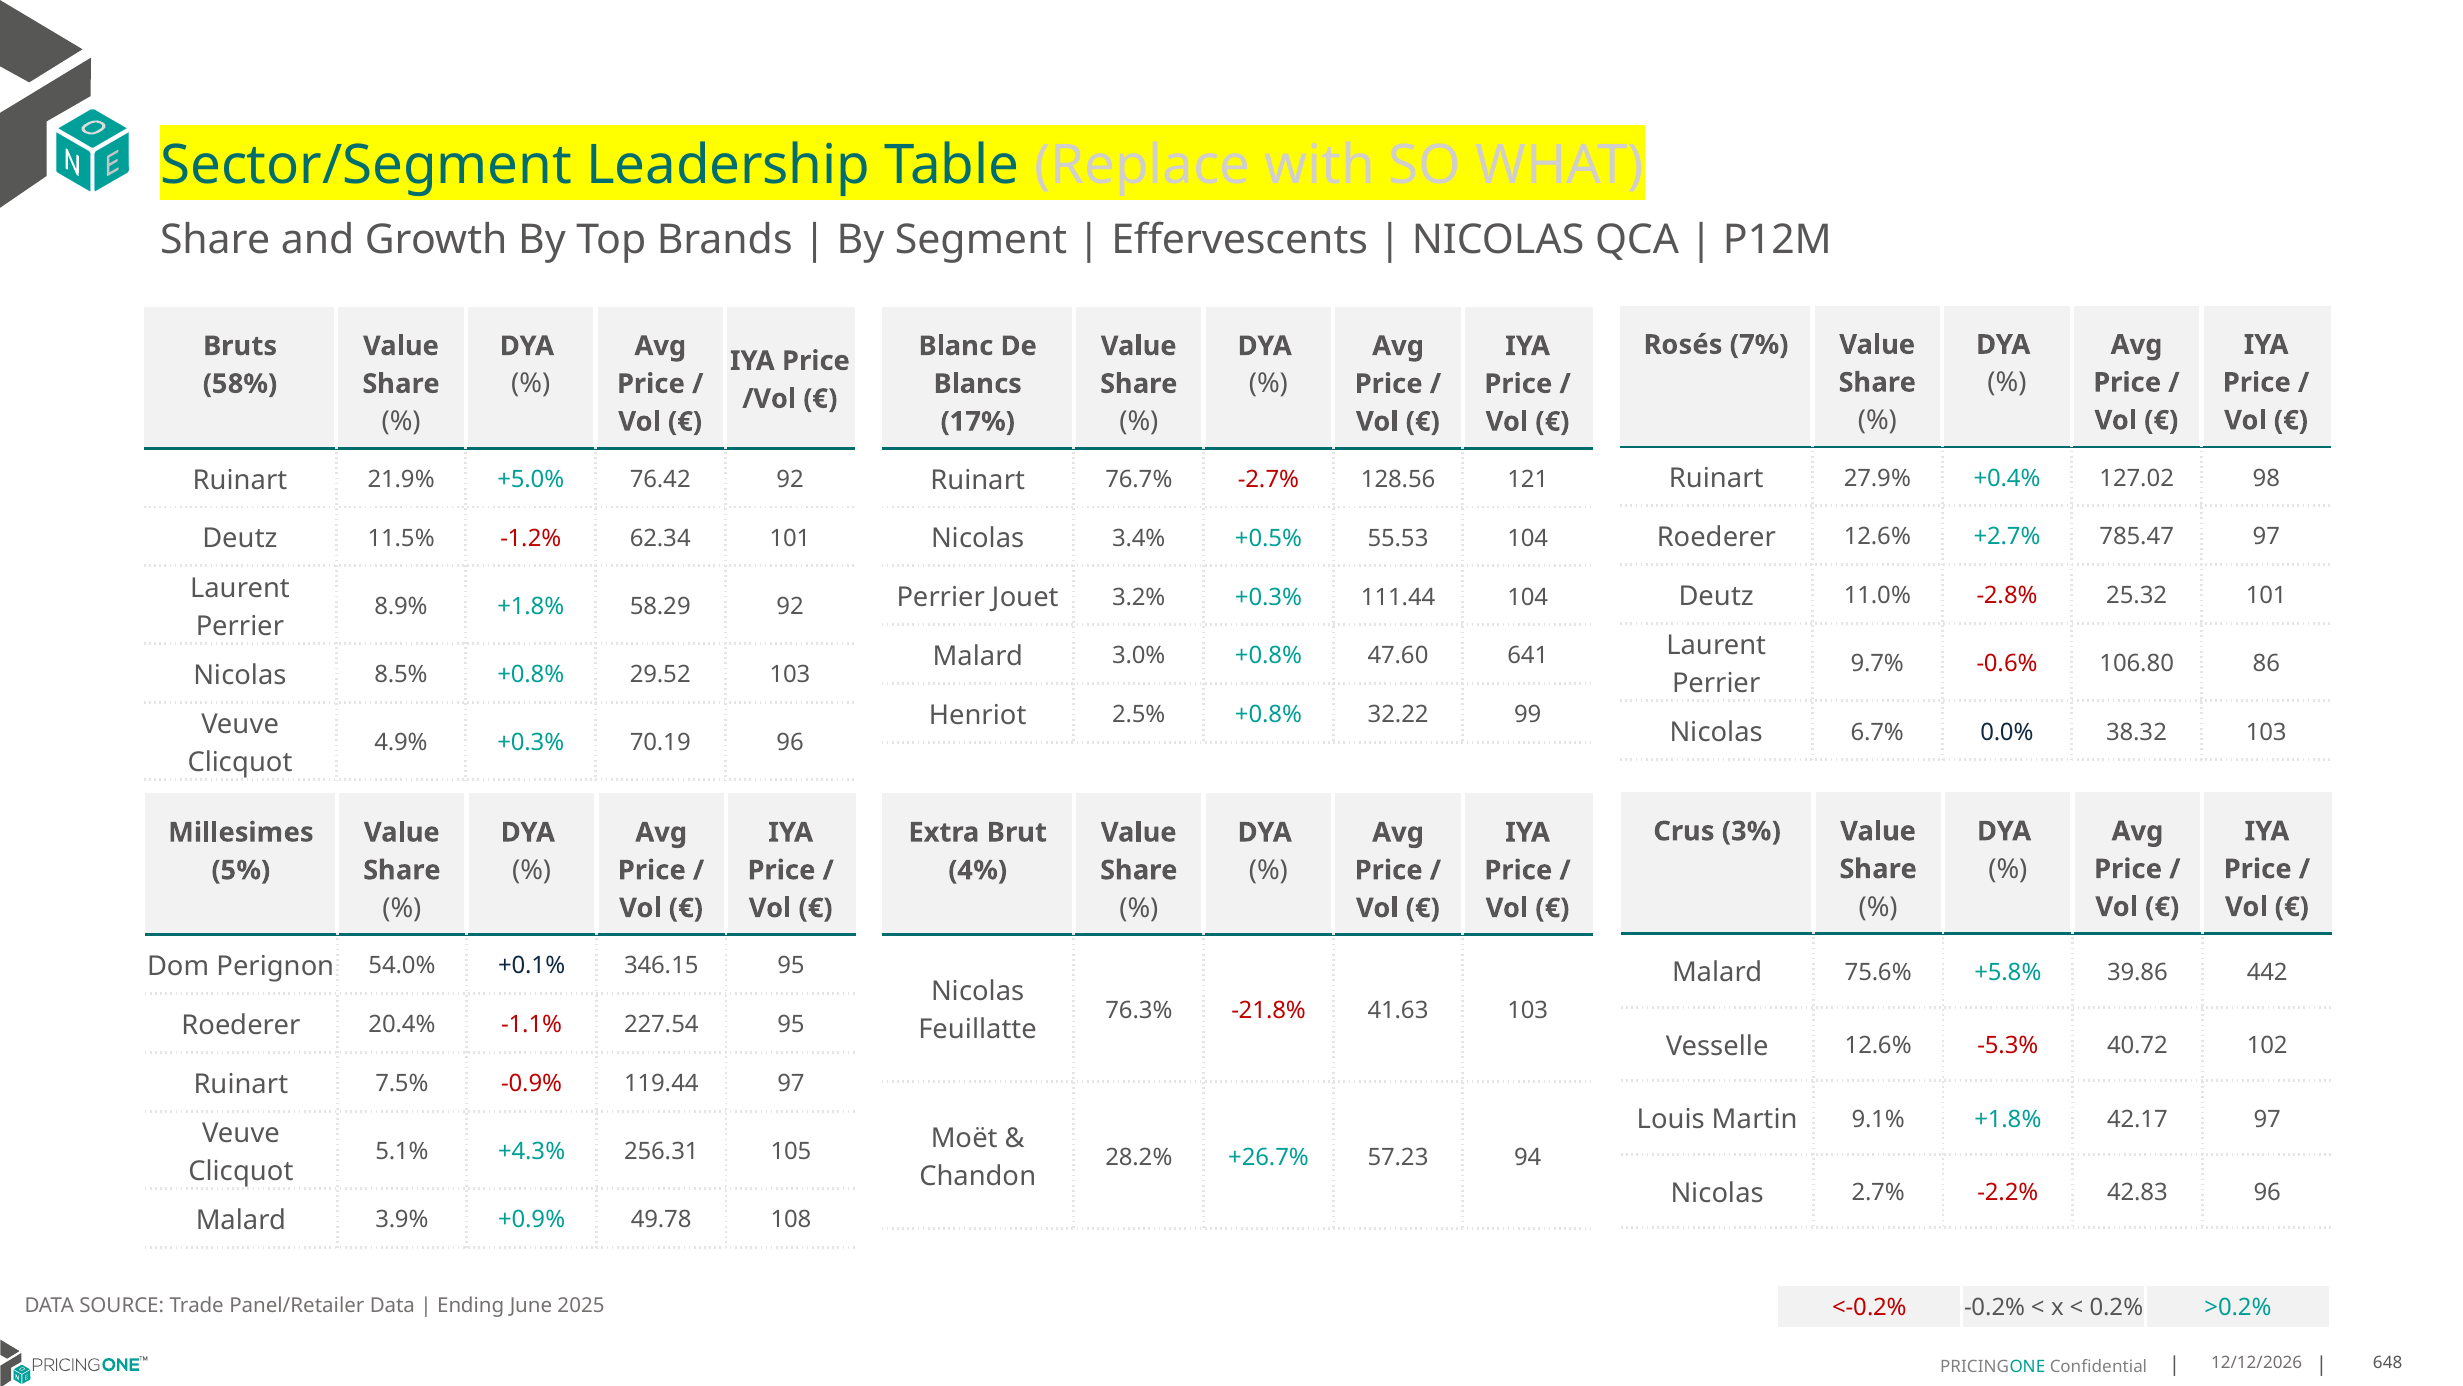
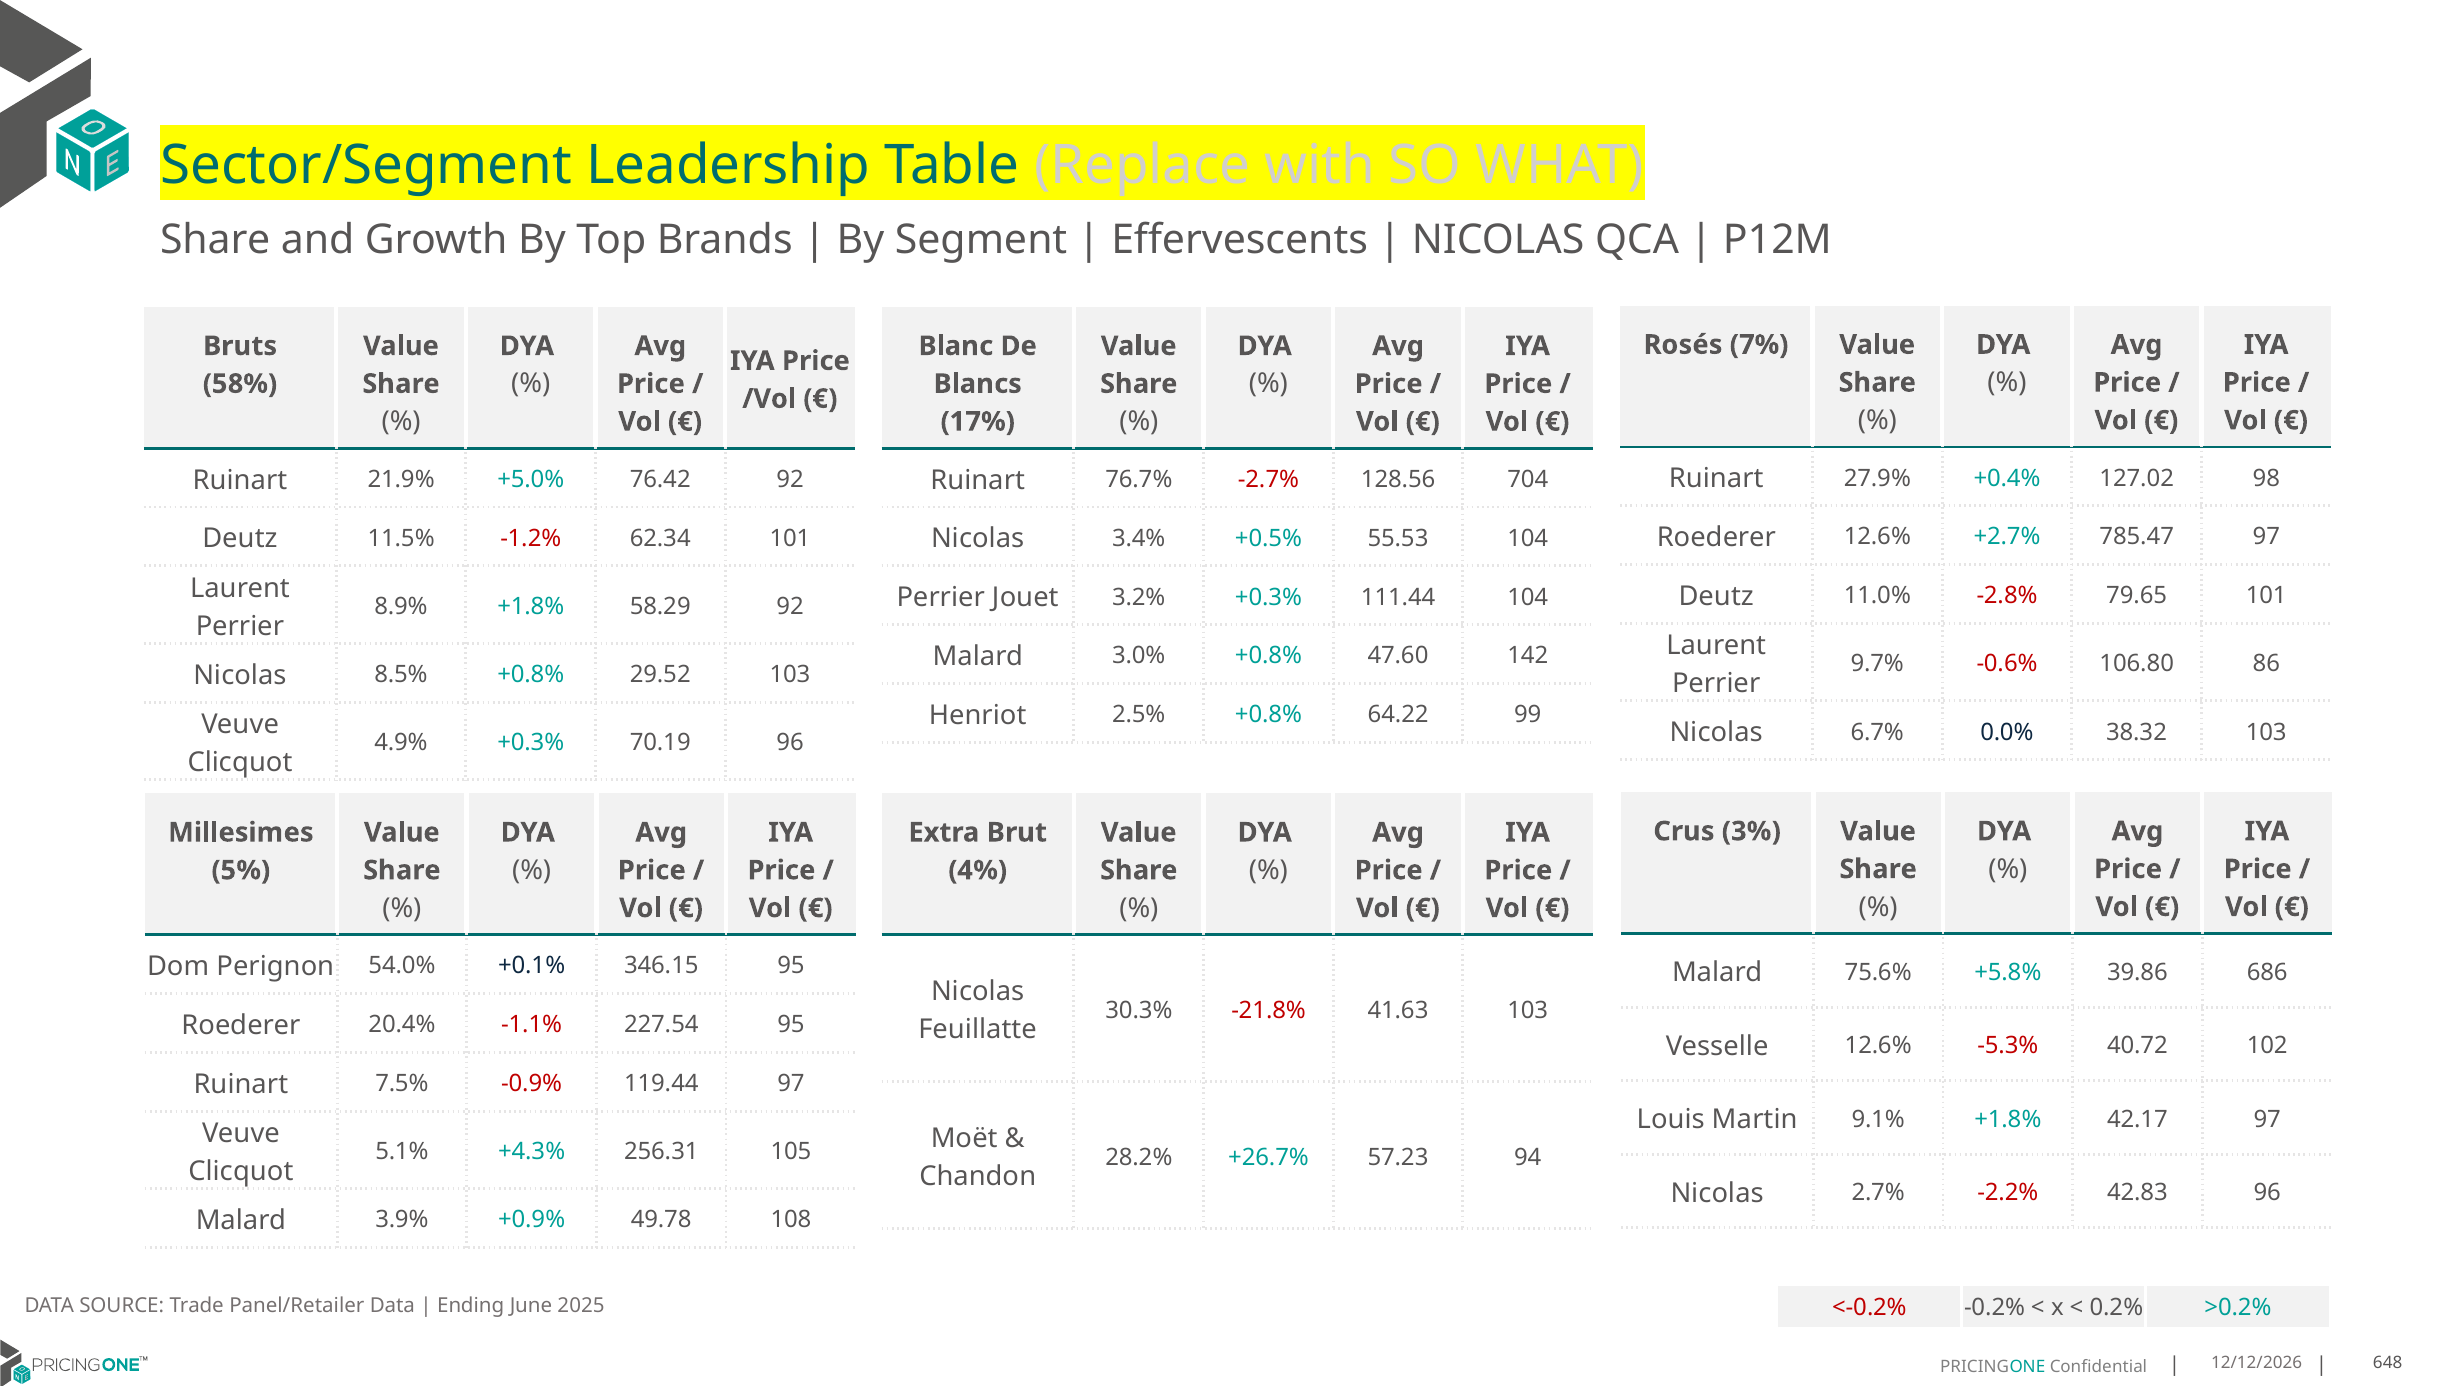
121: 121 -> 704 (1528, 479)
25.32: 25.32 -> 79.65 (2137, 596)
641: 641 -> 142 (1528, 656)
32.22: 32.22 -> 64.22 (1398, 714)
442: 442 -> 686 (2267, 972)
76.3%: 76.3% -> 30.3% (1139, 1010)
